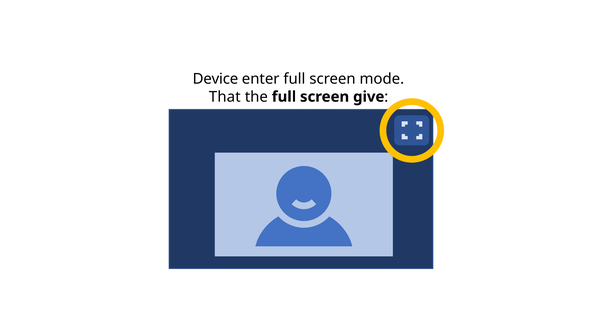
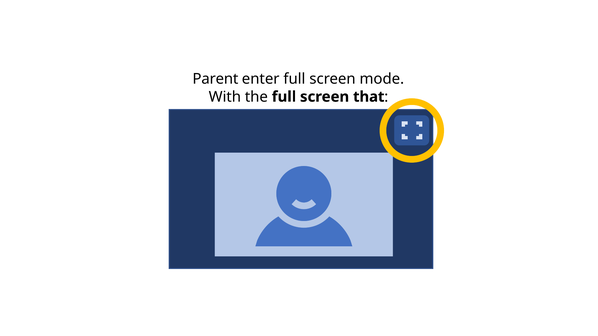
Device: Device -> Parent (215, 79)
That: That -> With (225, 97)
give: give -> that (369, 97)
